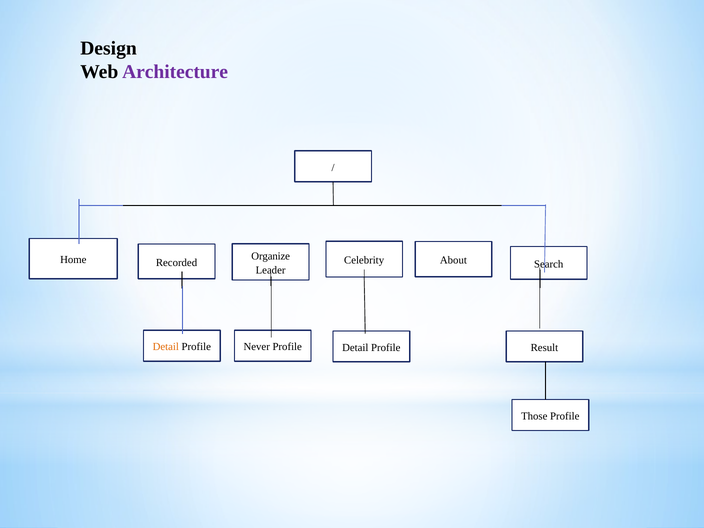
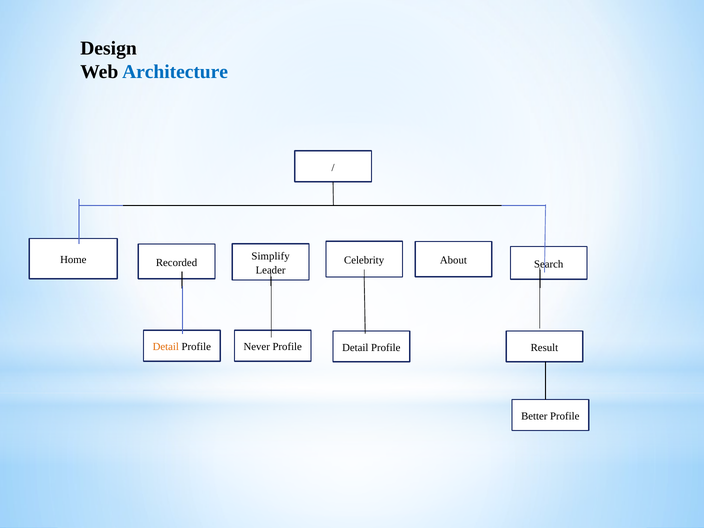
Architecture colour: purple -> blue (175, 72)
Organize: Organize -> Simplify (271, 256)
Those: Those -> Better (534, 416)
